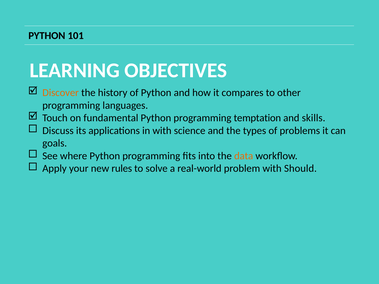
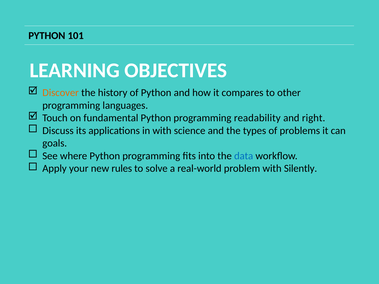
temptation: temptation -> readability (257, 118)
skills: skills -> right (314, 118)
data colour: orange -> blue (244, 156)
Should: Should -> Silently (301, 169)
